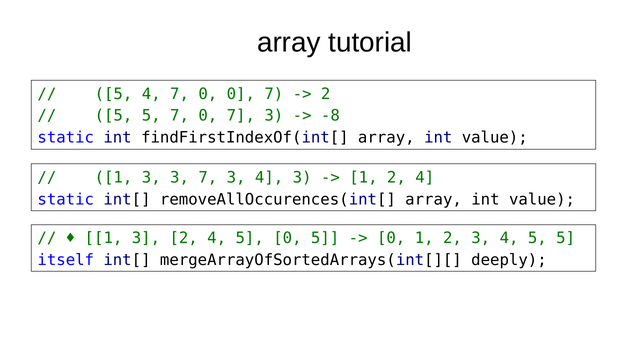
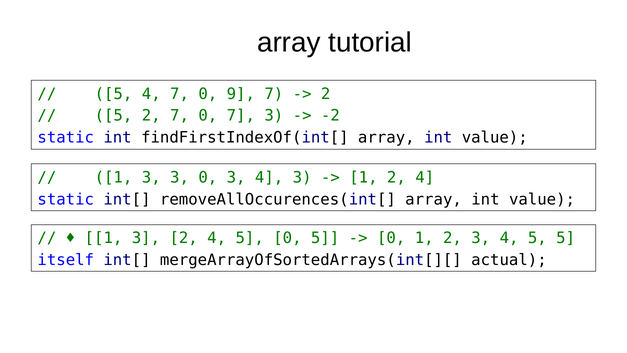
0 0: 0 -> 9 (241, 94)
5: 5 -> 2 (151, 116)
-8: -8 -> -2 (330, 116)
3 7: 7 -> 0 (208, 177)
deeply: deeply -> actual (509, 260)
